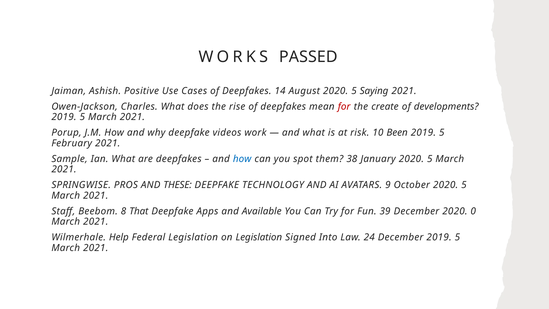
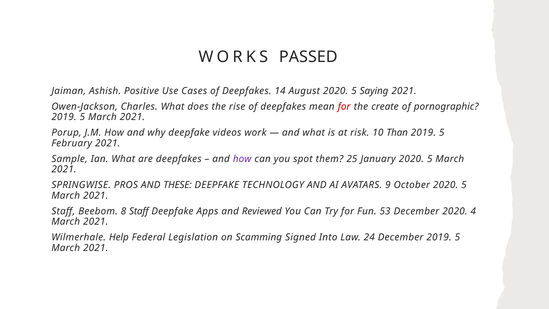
developments: developments -> pornographic (446, 106)
Been: Been -> Than (397, 133)
how colour: blue -> purple (242, 159)
38: 38 -> 25 (352, 159)
8 That: That -> Staff (139, 211)
Available: Available -> Reviewed (262, 211)
39: 39 -> 53 (385, 211)
0: 0 -> 4 (473, 211)
on Legislation: Legislation -> Scamming (259, 237)
